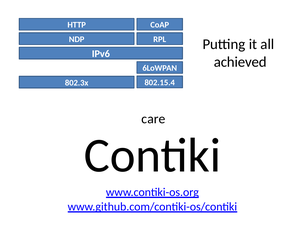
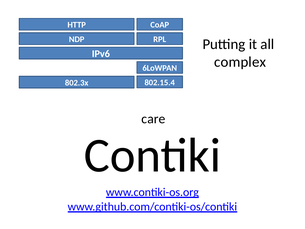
achieved: achieved -> complex (240, 62)
